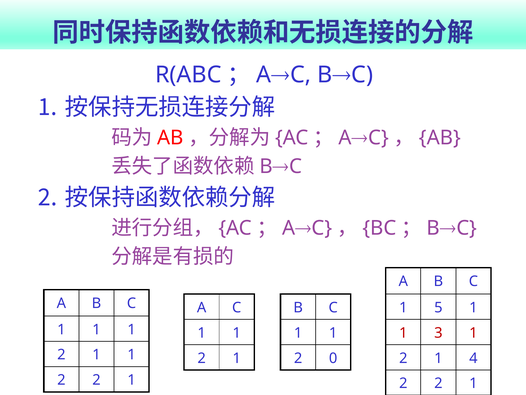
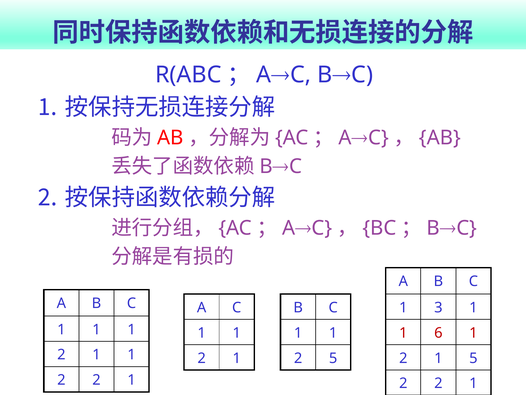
5: 5 -> 3 (438, 307)
3: 3 -> 6 (438, 332)
2 0: 0 -> 5 (333, 358)
1 4: 4 -> 5 (473, 358)
